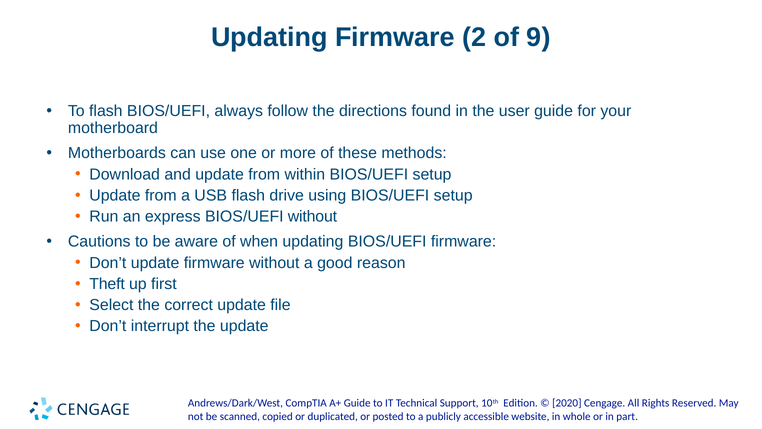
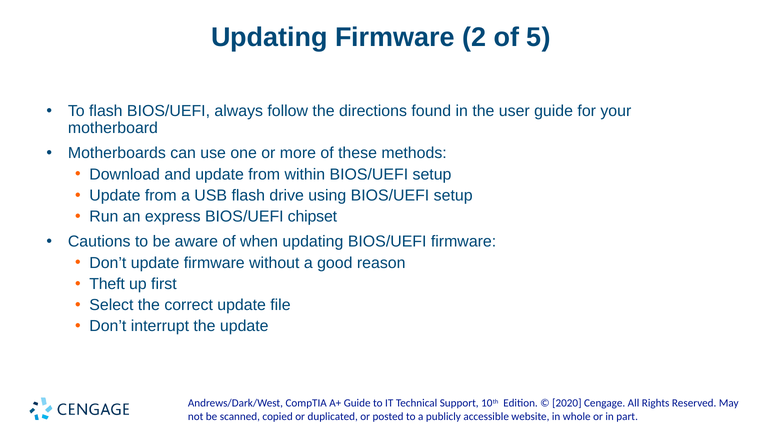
9: 9 -> 5 (538, 37)
BIOS/UEFI without: without -> chipset (312, 216)
